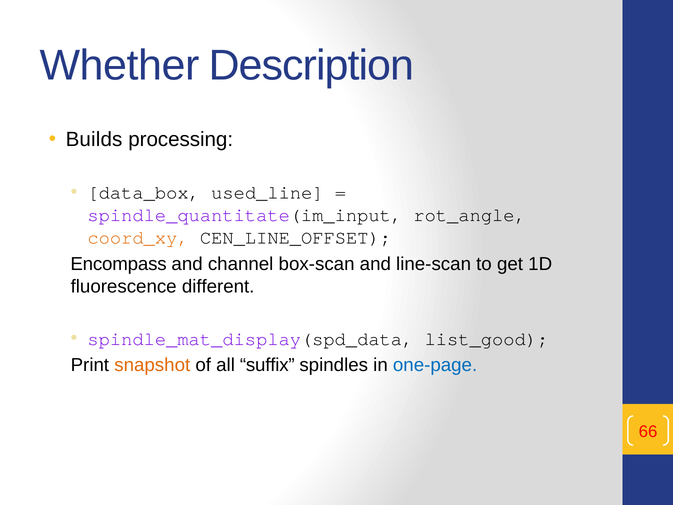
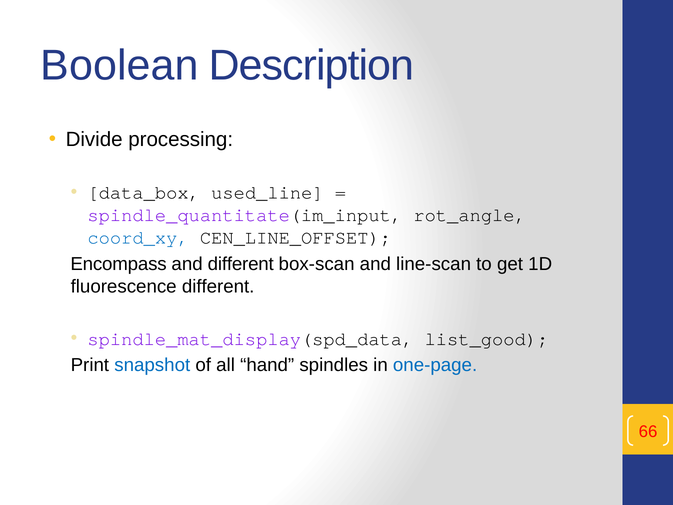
Whether: Whether -> Boolean (119, 65)
Builds: Builds -> Divide (94, 139)
coord_xy colour: orange -> blue (138, 238)
and channel: channel -> different (241, 264)
snapshot colour: orange -> blue (152, 365)
suffix: suffix -> hand (267, 365)
